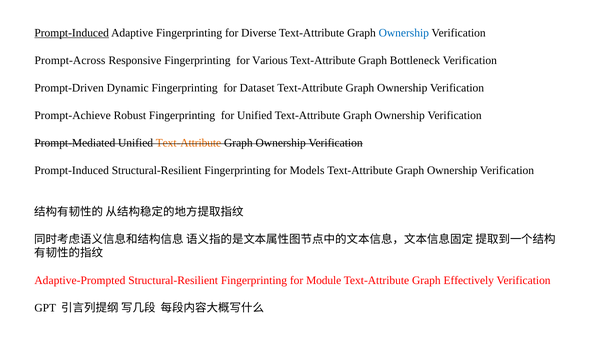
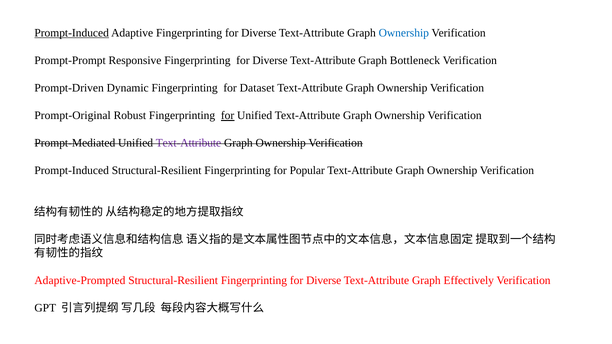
Prompt-Across: Prompt-Across -> Prompt-Prompt (70, 61)
Responsive Fingerprinting for Various: Various -> Diverse (270, 61)
Prompt-Achieve: Prompt-Achieve -> Prompt-Original (73, 116)
for underline: none -> present (228, 116)
Text-Attribute colour: orange -> purple (188, 143)
Models: Models -> Popular (307, 171)
Structural-Resilient Fingerprinting for Module: Module -> Diverse (324, 281)
